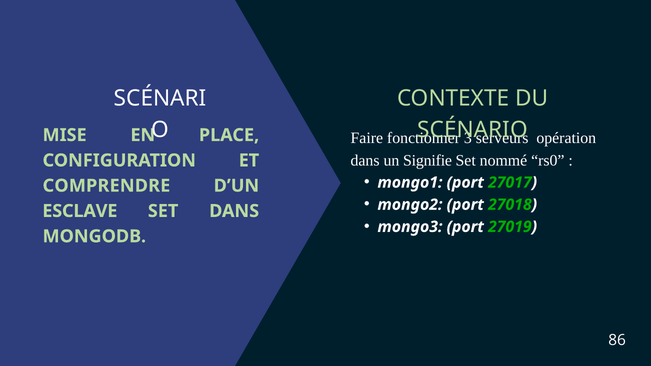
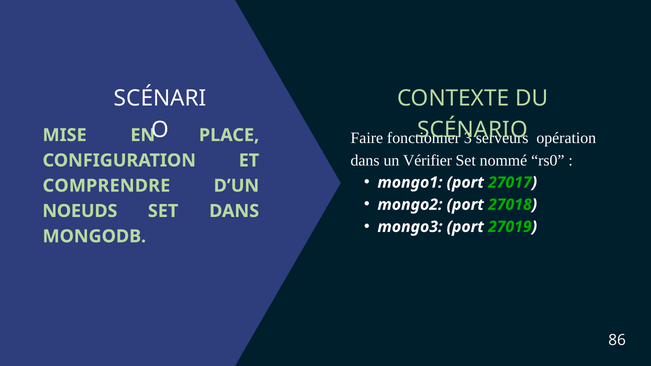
Signifie: Signifie -> Vérifier (428, 160)
ESCLAVE: ESCLAVE -> NOEUDS (80, 211)
